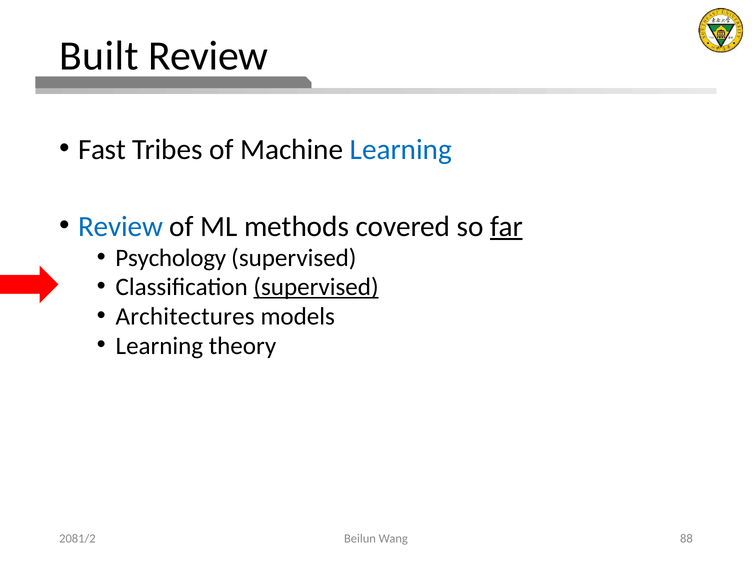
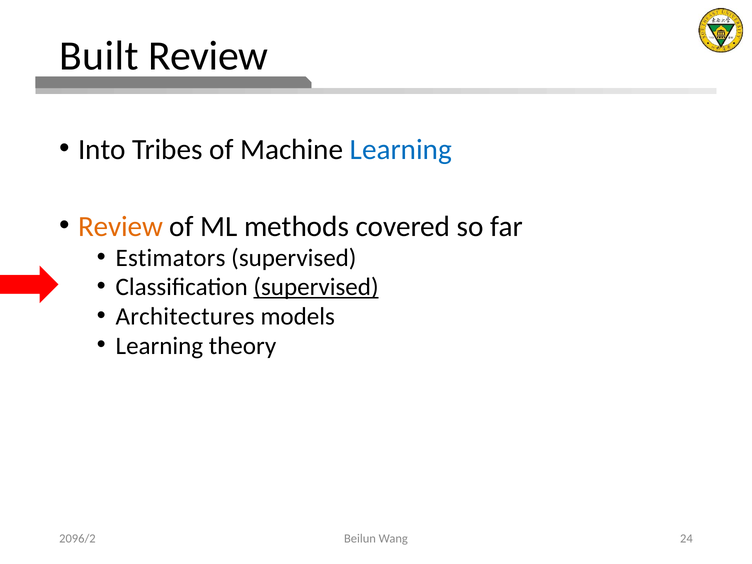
Fast: Fast -> Into (102, 149)
Review colour: blue -> orange (120, 226)
far underline: present -> none (506, 226)
Psychology: Psychology -> Estimators (171, 258)
2081/2: 2081/2 -> 2096/2 (77, 539)
88: 88 -> 24 (686, 538)
